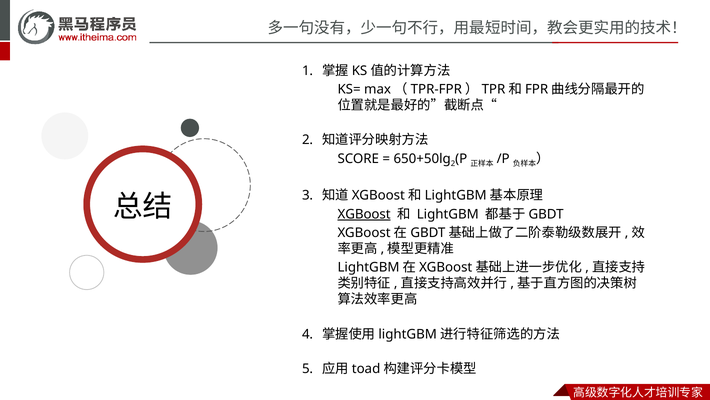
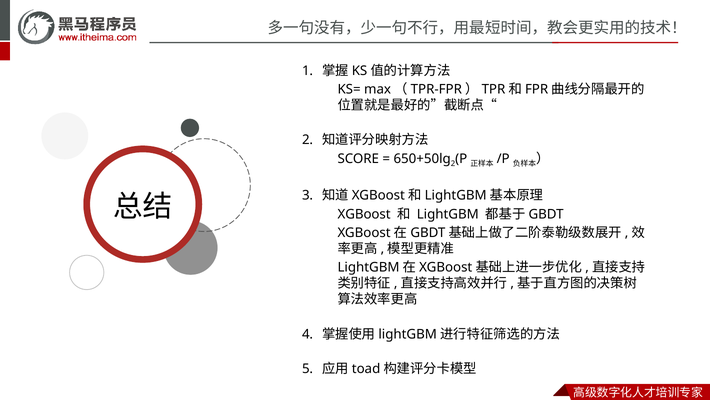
XGBoost underline: present -> none (364, 214)
